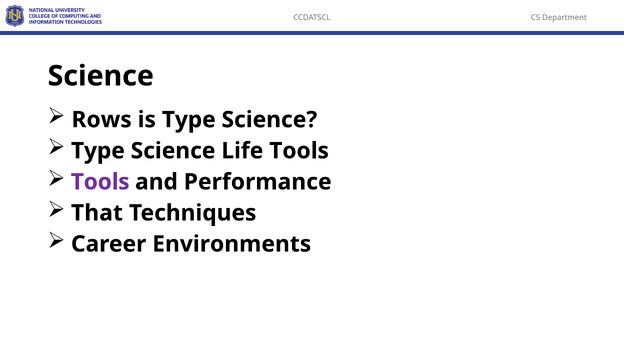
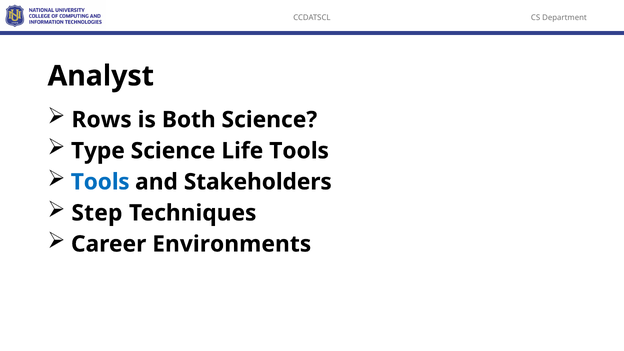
Science: Science -> Analyst (101, 76)
is Type: Type -> Both (189, 120)
Tools colour: purple -> blue (100, 182)
Performance: Performance -> Stakeholders (258, 182)
That: That -> Step (97, 213)
